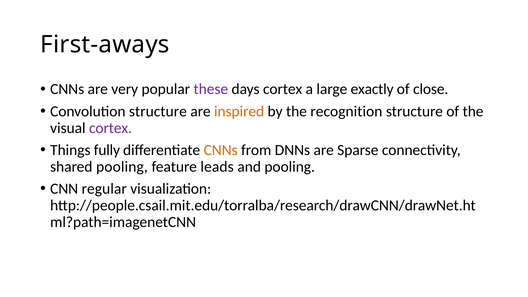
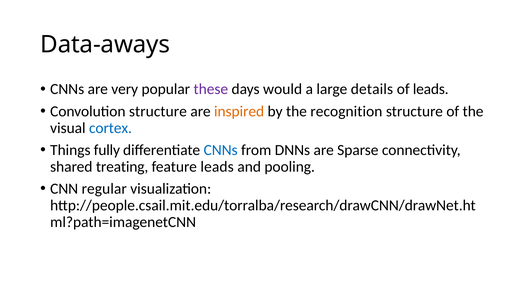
First-aways: First-aways -> Data-aways (105, 44)
days cortex: cortex -> would (283, 89)
exactly: exactly -> details (372, 89)
of close: close -> leads (431, 89)
cortex colour: purple -> blue (110, 128)
CNNs colour: orange -> blue (221, 150)
shared pooling: pooling -> treating (122, 167)
